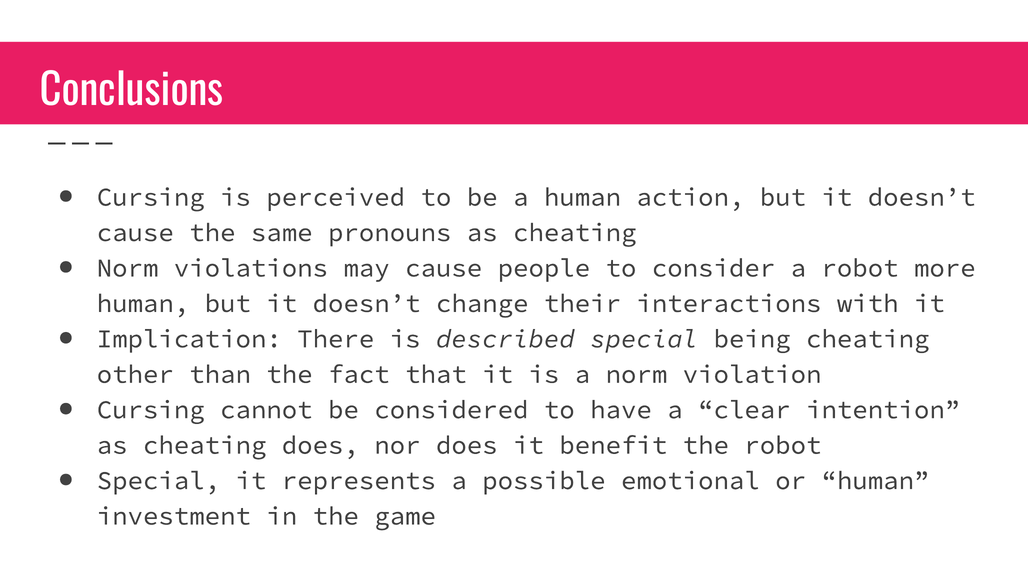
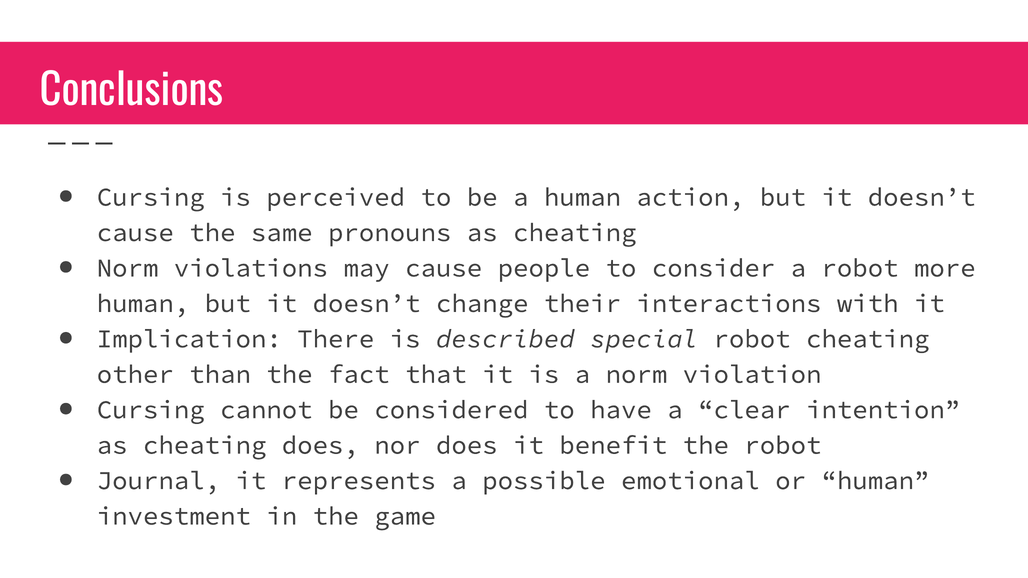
special being: being -> robot (752, 339)
Special: Special -> Journal (158, 481)
